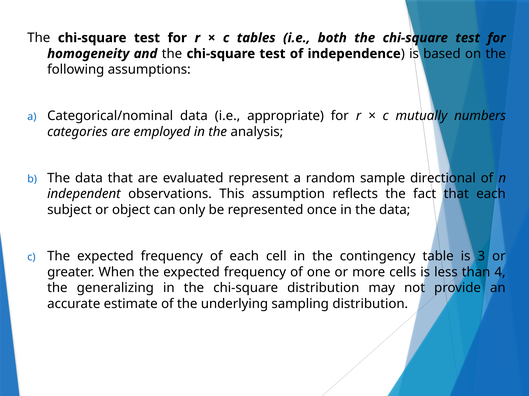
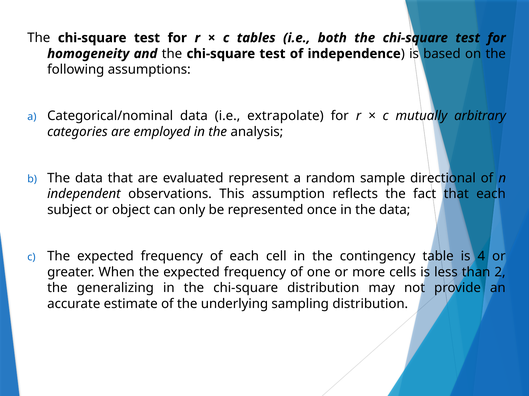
appropriate: appropriate -> extrapolate (285, 116)
numbers: numbers -> arbitrary (480, 116)
3: 3 -> 4 (481, 257)
4: 4 -> 2 (500, 273)
